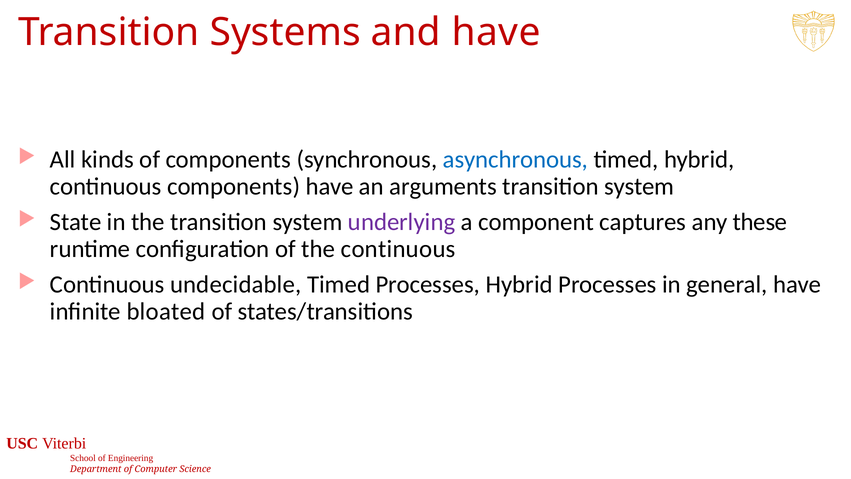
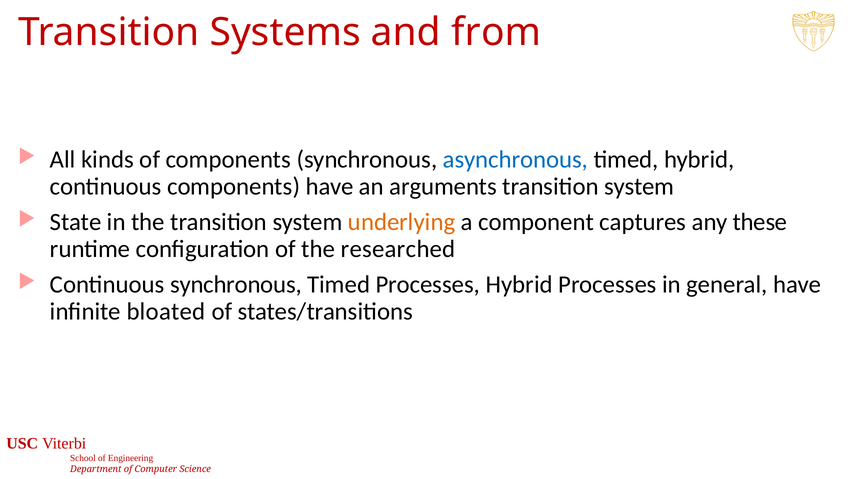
and have: have -> from (496, 32)
underlying colour: purple -> orange (402, 222)
the continuous: continuous -> researched (398, 249)
Continuous undecidable: undecidable -> synchronous (236, 285)
